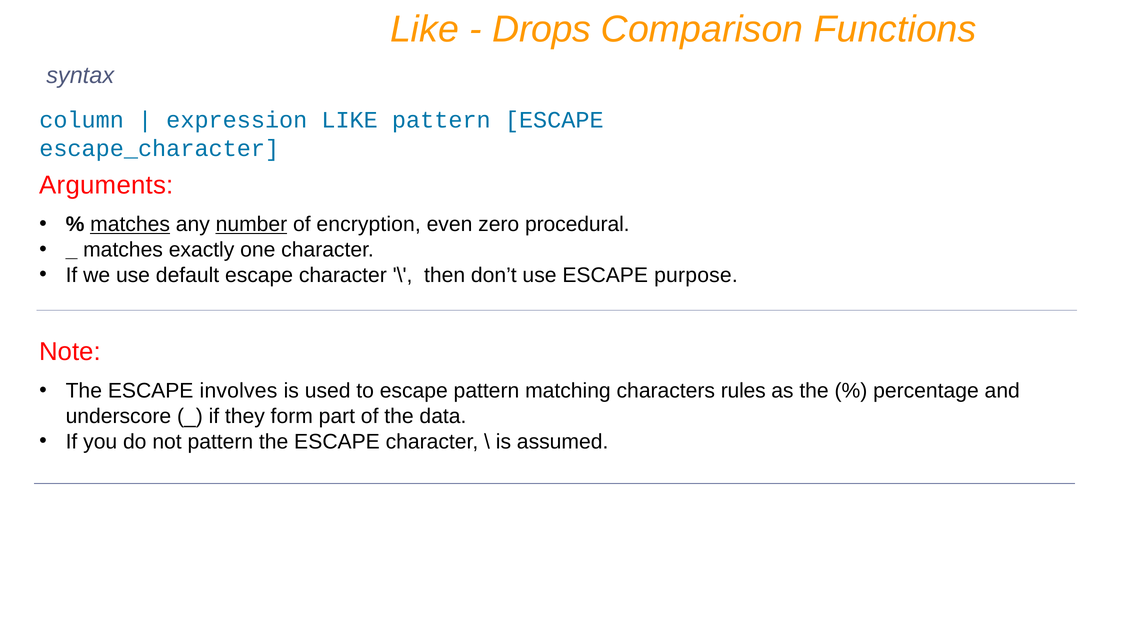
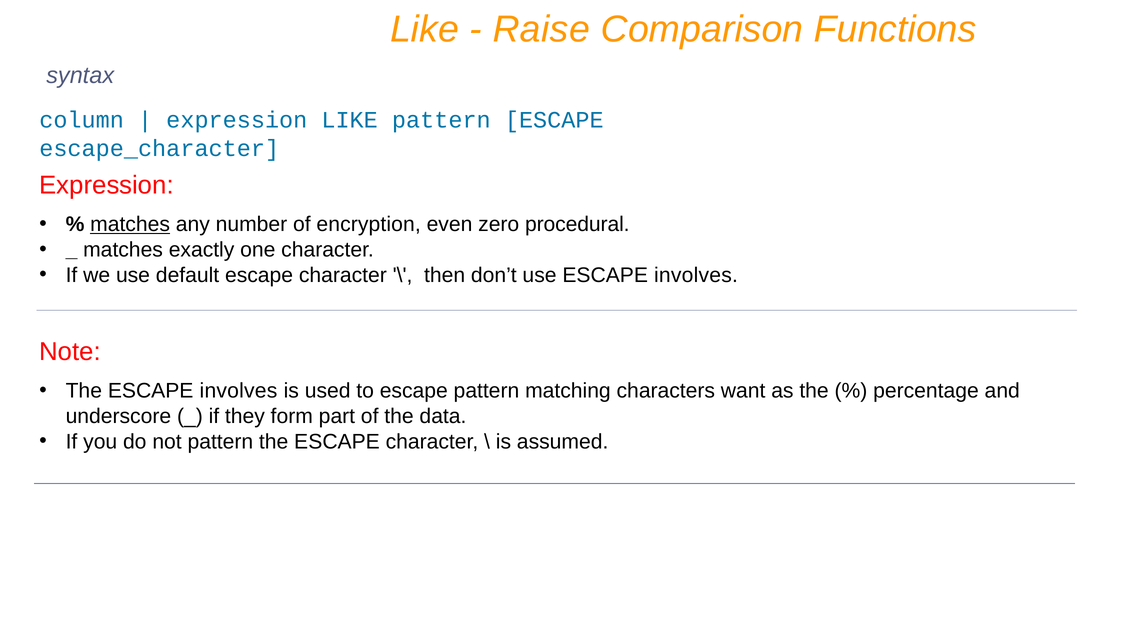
Drops: Drops -> Raise (541, 29)
Arguments: Arguments -> Expression (107, 185)
number underline: present -> none (251, 224)
use ESCAPE purpose: purpose -> involves (696, 275)
rules: rules -> want (743, 390)
